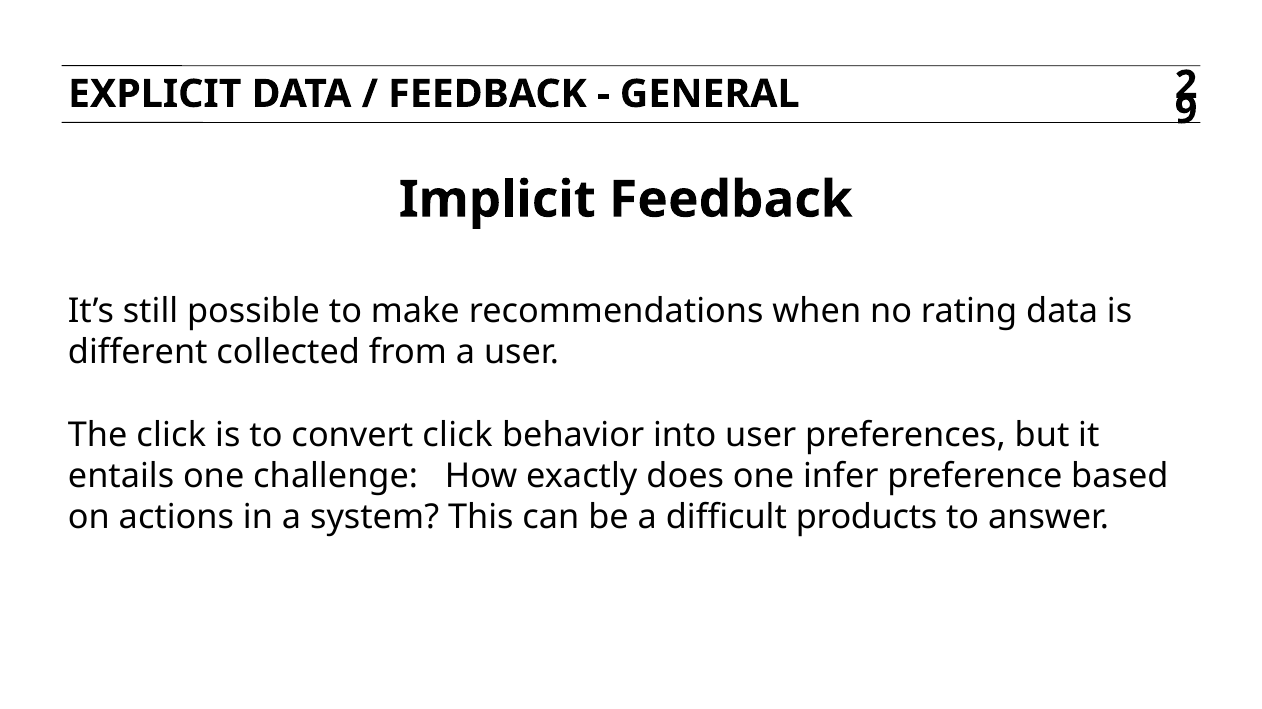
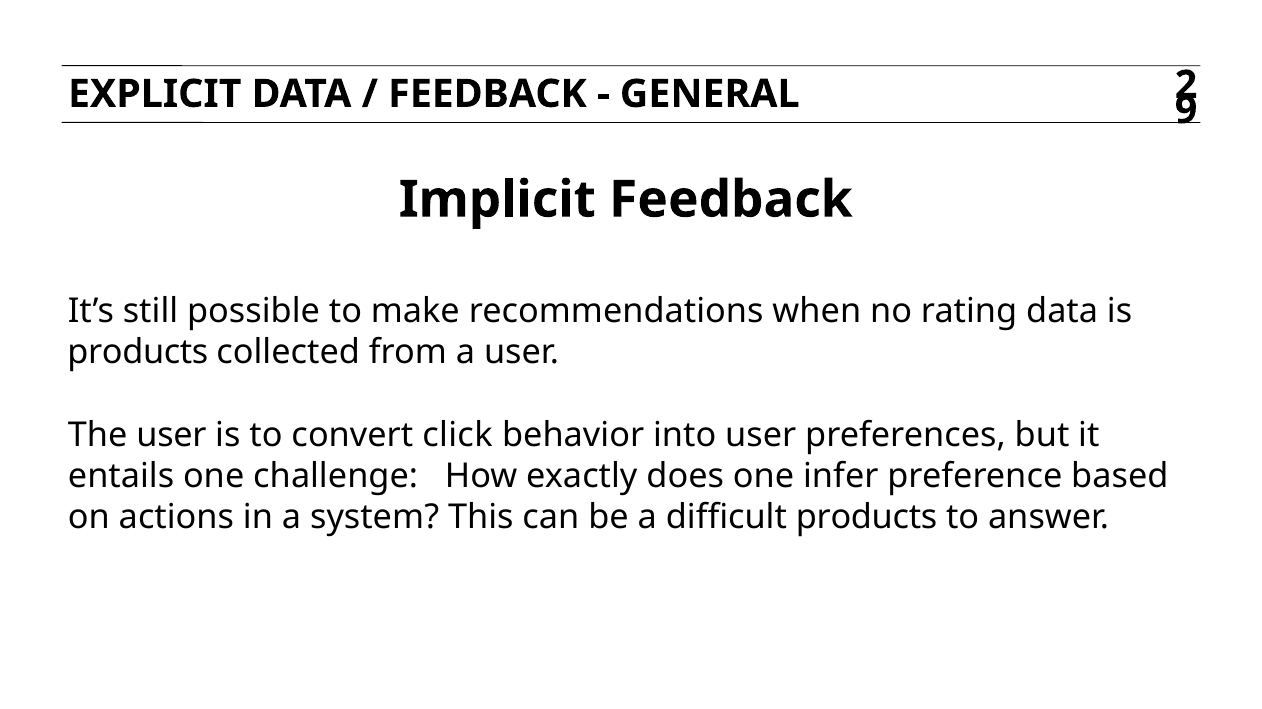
different: different -> products (138, 353)
The click: click -> user (172, 435)
